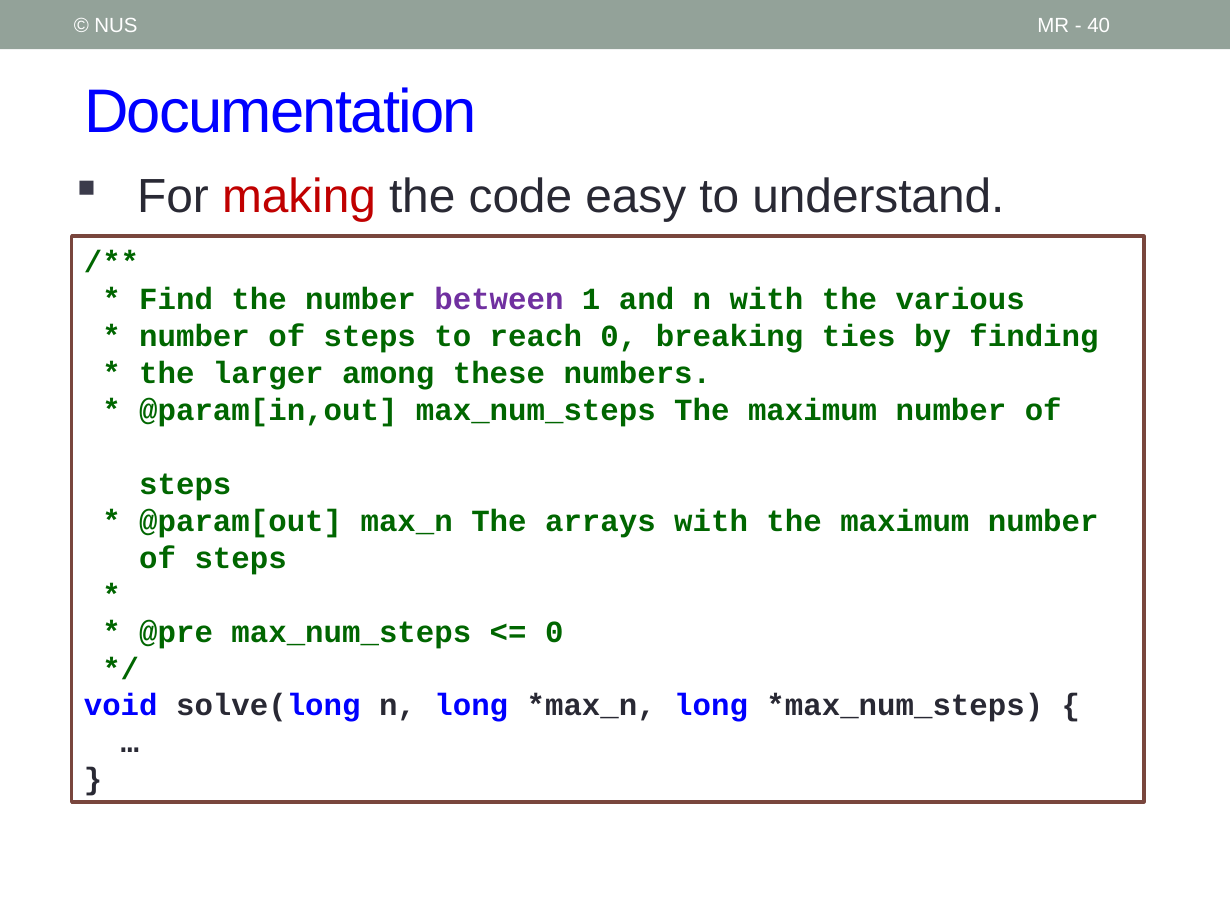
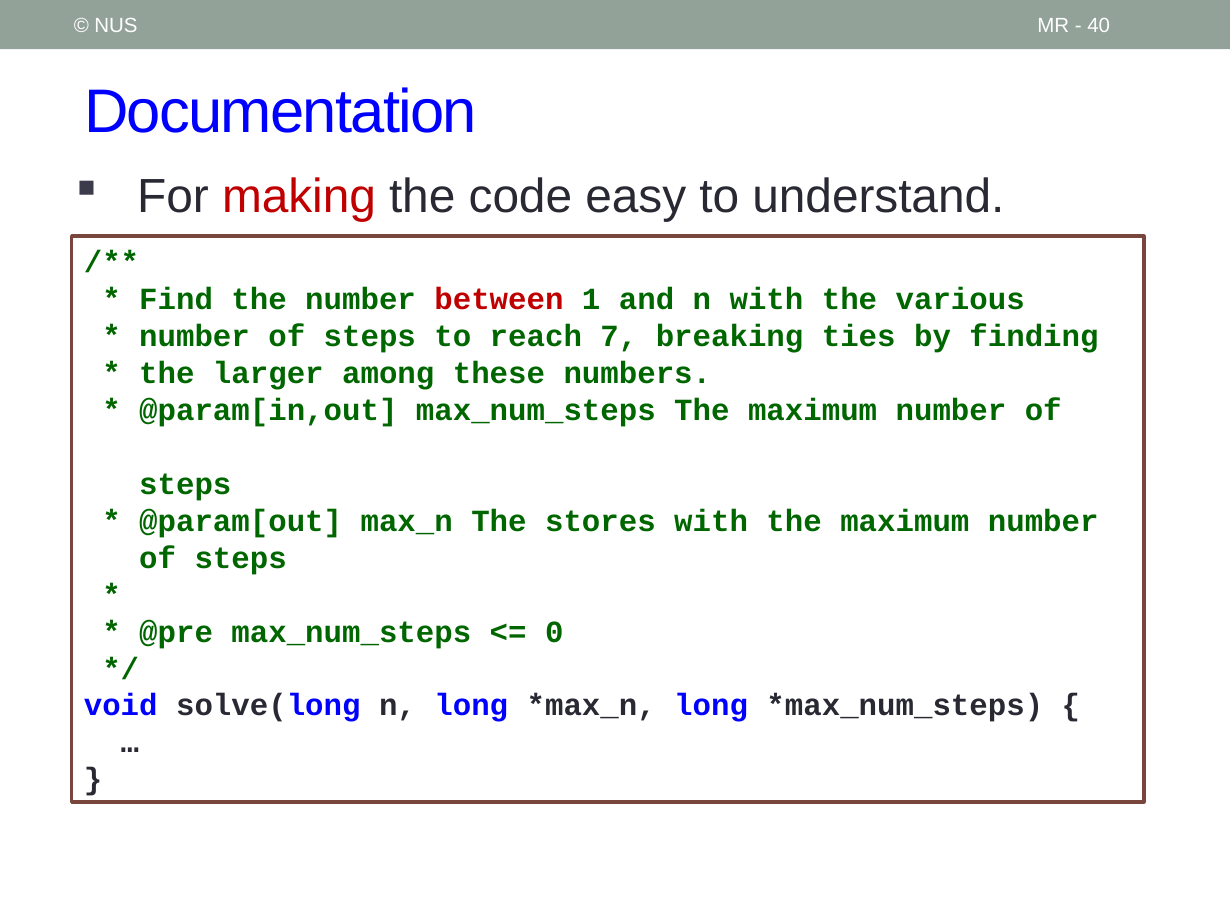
between colour: purple -> red (499, 300)
reach 0: 0 -> 7 (619, 336)
arrays: arrays -> stores (600, 521)
